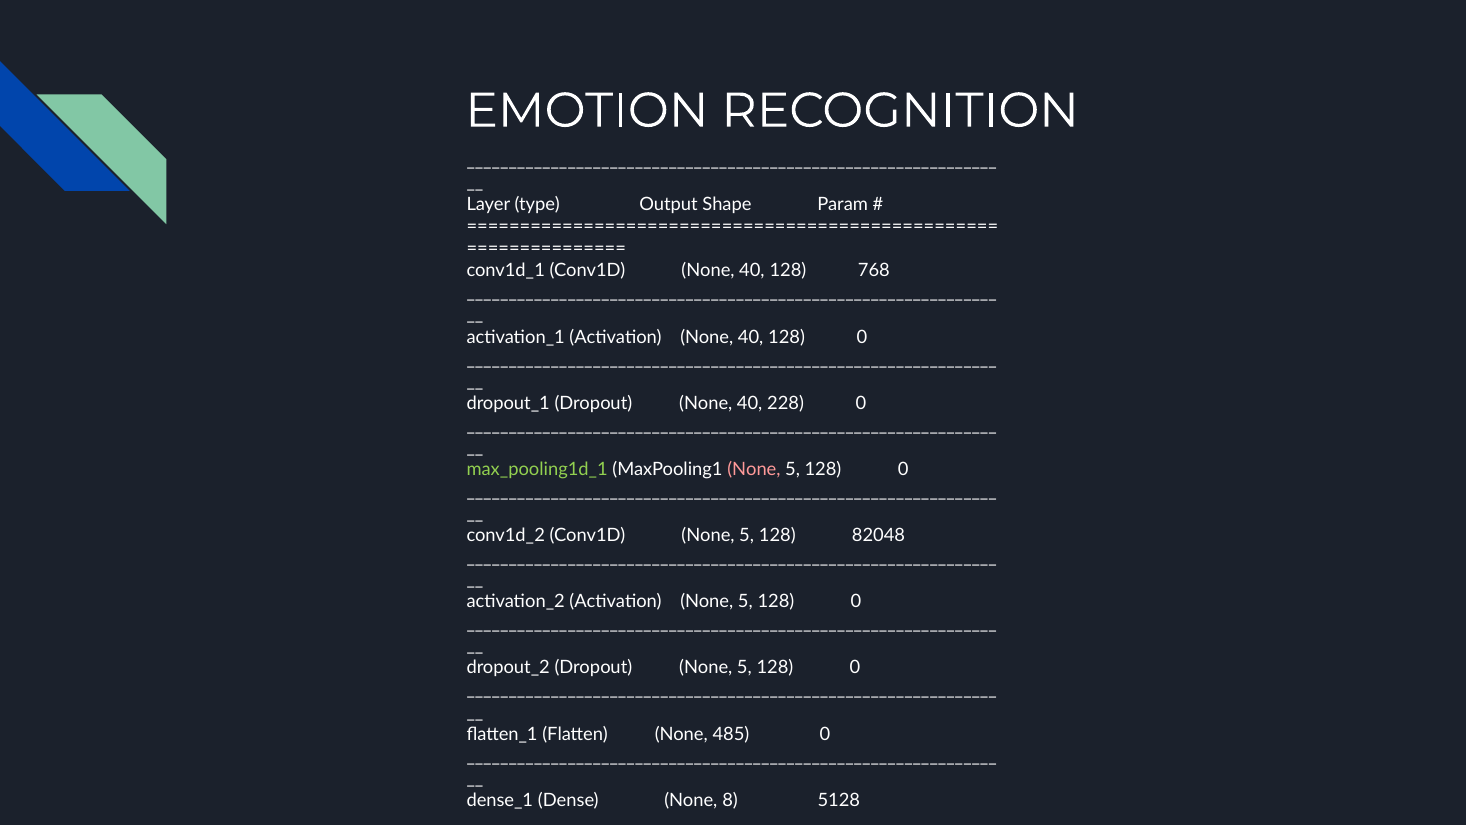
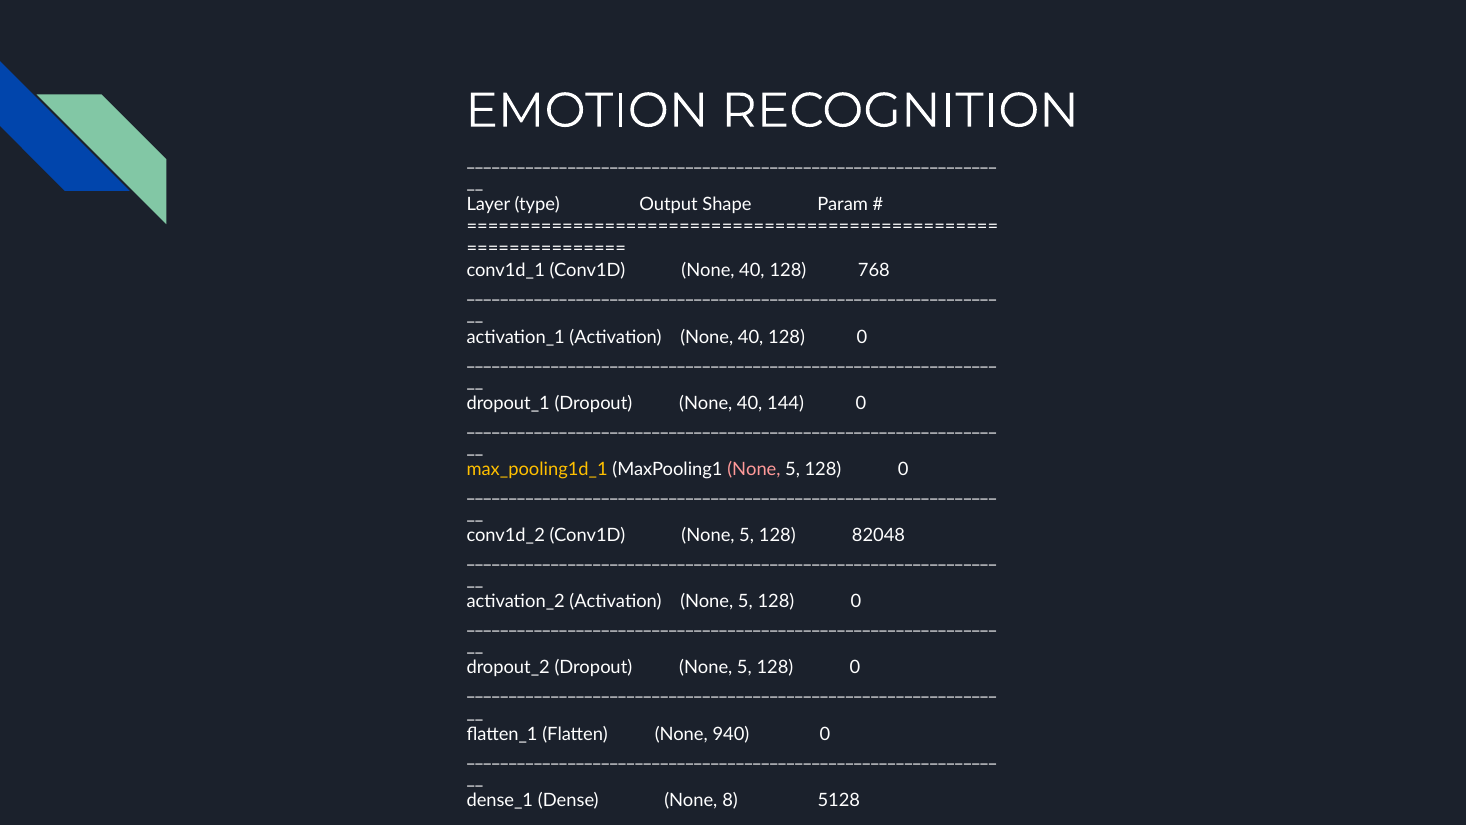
228: 228 -> 144 (786, 403)
max_pooling1d_1 colour: light green -> yellow (537, 469)
485: 485 -> 940 (731, 734)
